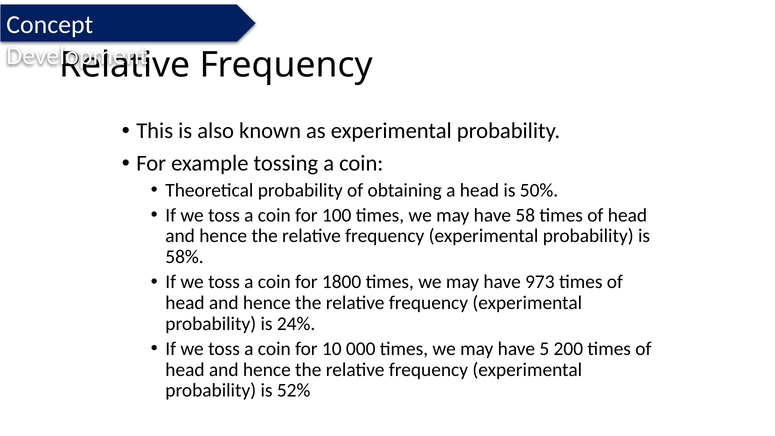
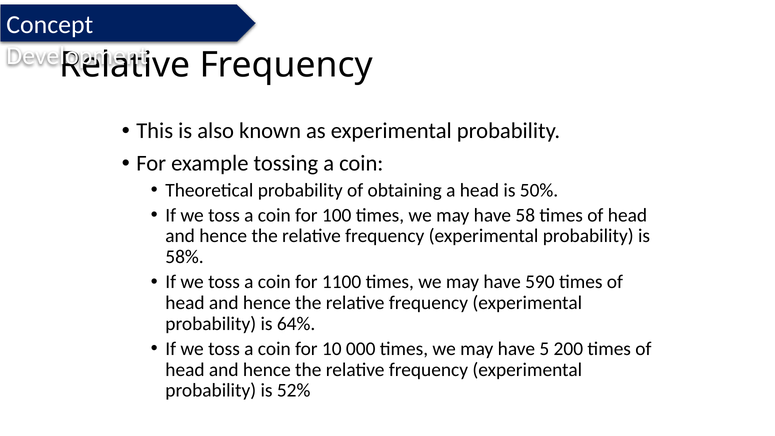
1800: 1800 -> 1100 (342, 282)
973: 973 -> 590 (540, 282)
24%: 24% -> 64% (296, 324)
